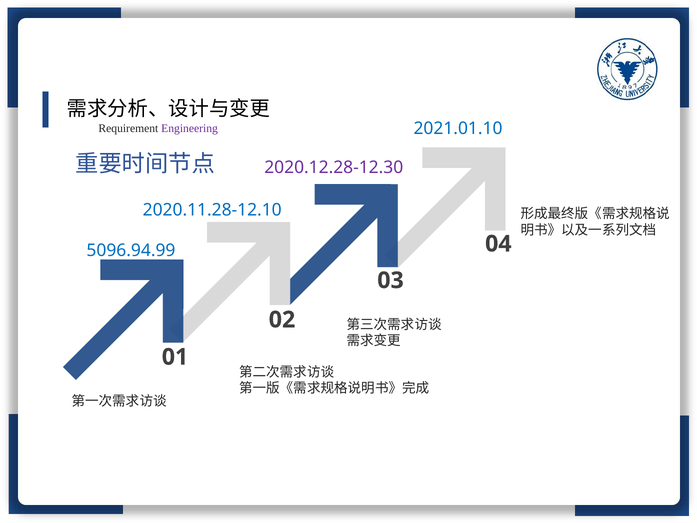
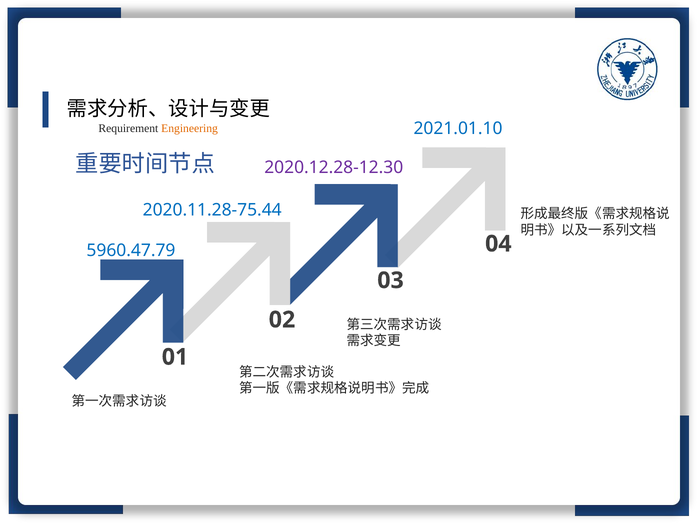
Engineering colour: purple -> orange (190, 128)
2020.11.28-12.10: 2020.11.28-12.10 -> 2020.11.28-75.44 (212, 210)
5096.94.99: 5096.94.99 -> 5960.47.79 (131, 251)
